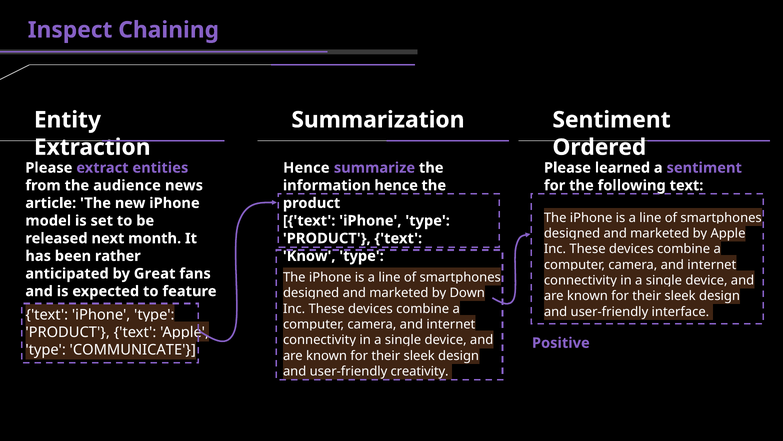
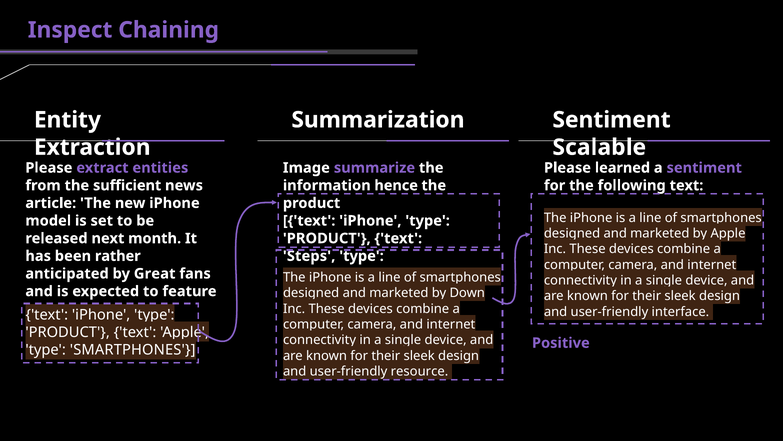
Ordered: Ordered -> Scalable (599, 147)
Hence: Hence -> Image (306, 168)
audience: audience -> sufficient (127, 185)
Know: Know -> Steps (309, 256)
type COMMUNICATE: COMMUNICATE -> SMARTPHONES (133, 350)
creativity: creativity -> resource (419, 371)
